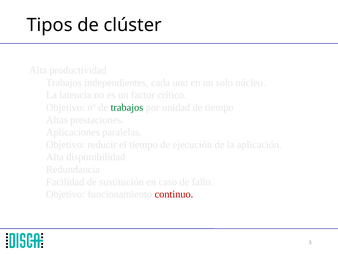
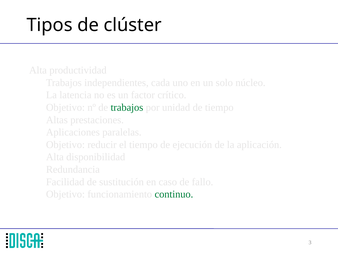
continuo colour: red -> green (174, 194)
